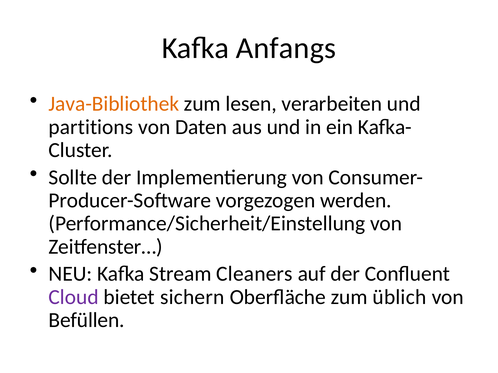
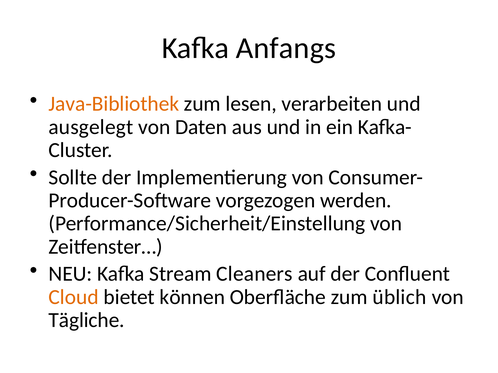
partitions: partitions -> ausgelegt (91, 127)
Cloud colour: purple -> orange (74, 297)
sichern: sichern -> können (192, 297)
Befüllen: Befüllen -> Tägliche (87, 321)
